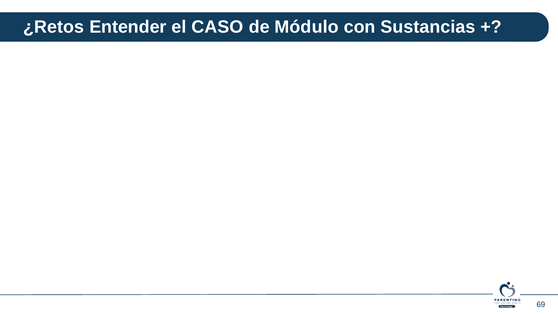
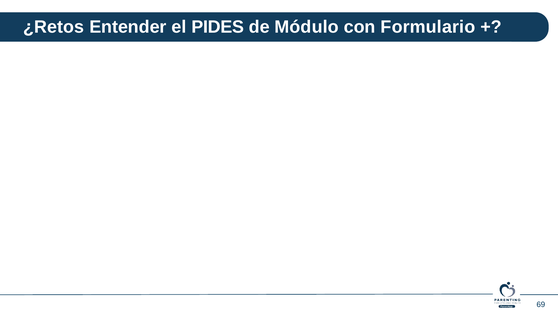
CASO: CASO -> PIDES (218, 27)
Sustancias: Sustancias -> Formulario (428, 27)
